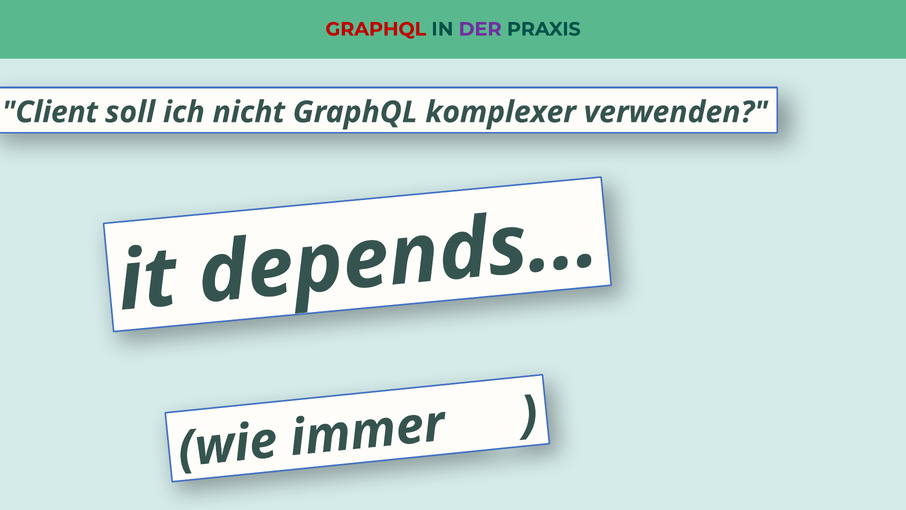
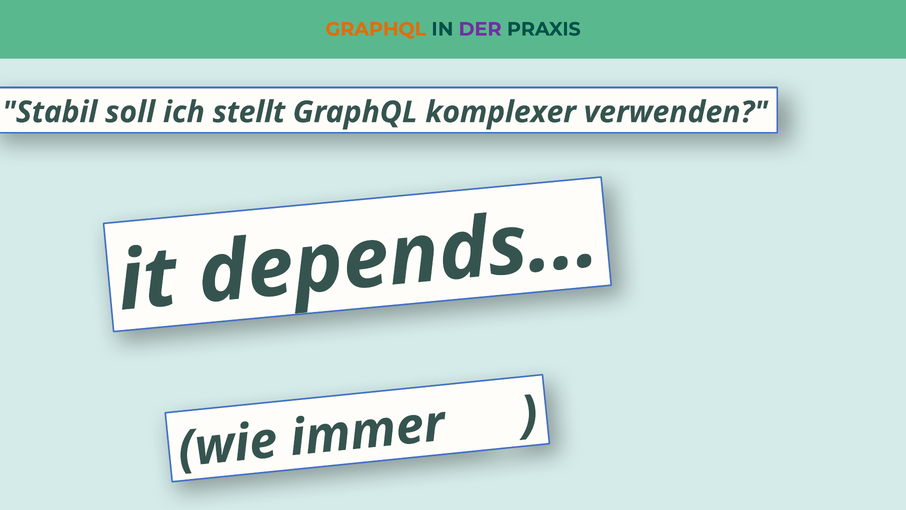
GRAPHQL colour: red -> orange (376, 29)
Client: Client -> Stabil (50, 112)
nicht: nicht -> stellt (249, 112)
